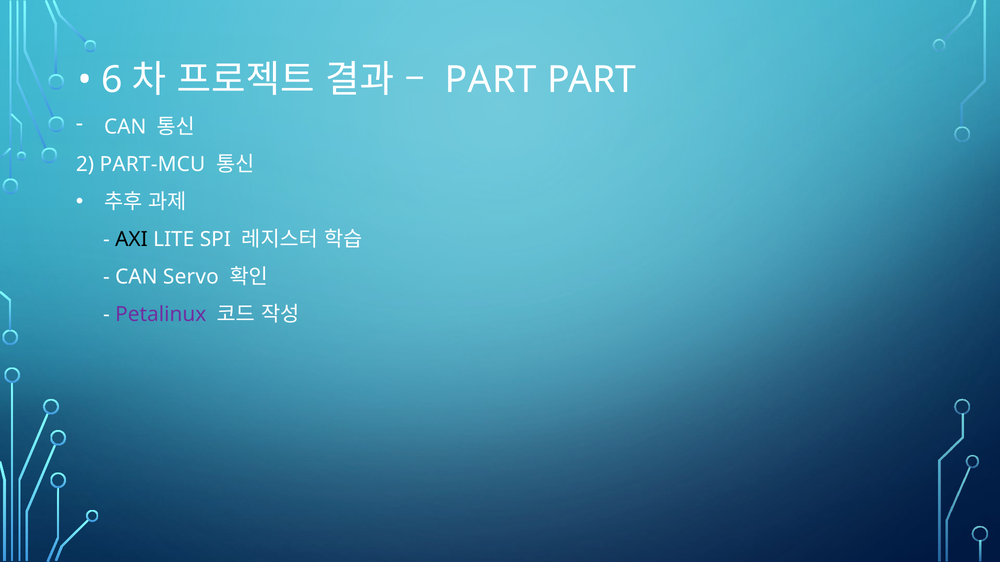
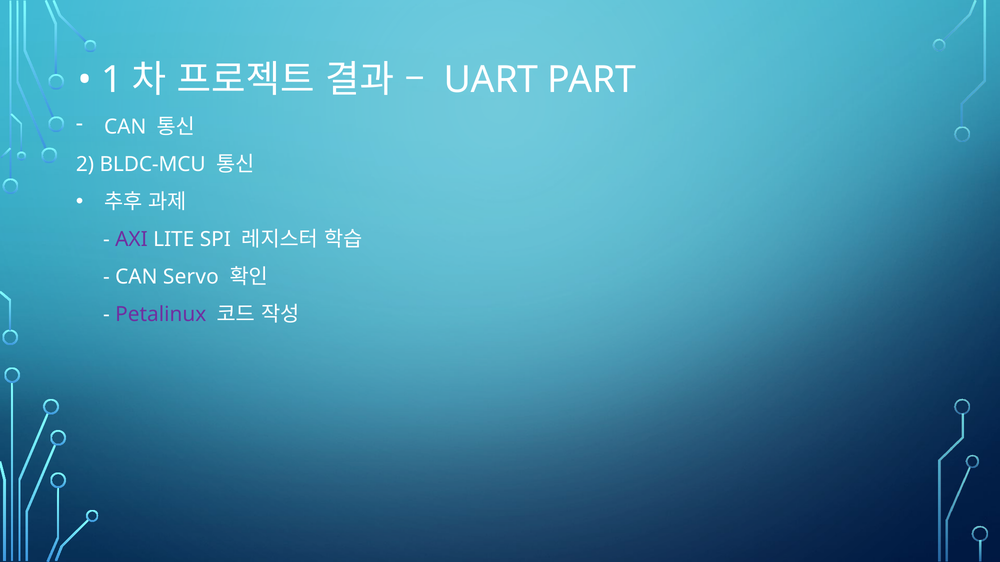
6: 6 -> 1 (112, 80)
PART: PART -> UART (491, 80)
PART-MCU: PART-MCU -> BLDC-MCU (153, 165)
AXI colour: black -> purple (131, 240)
